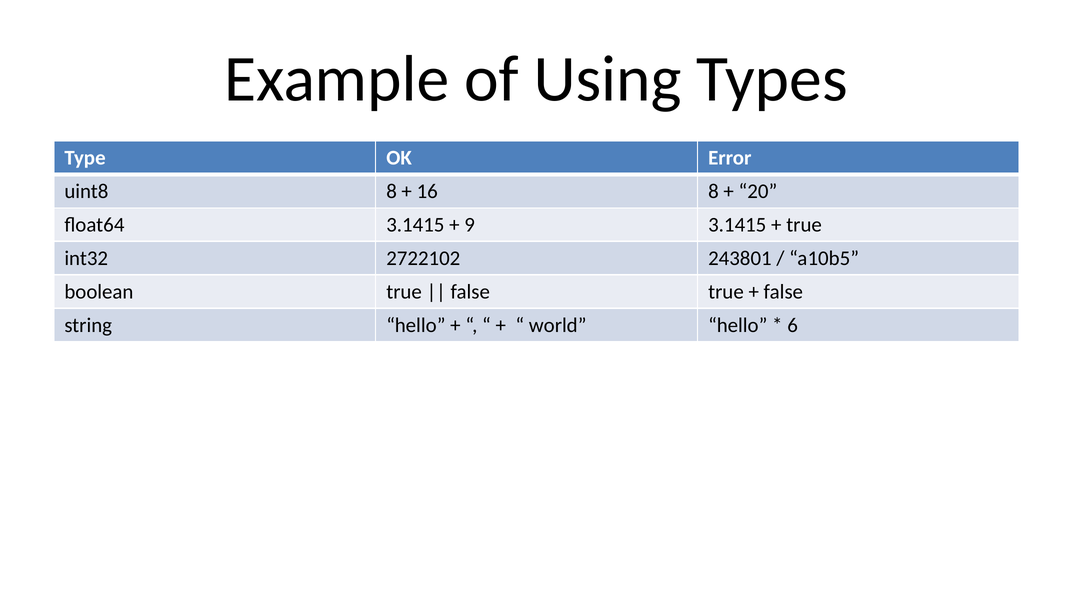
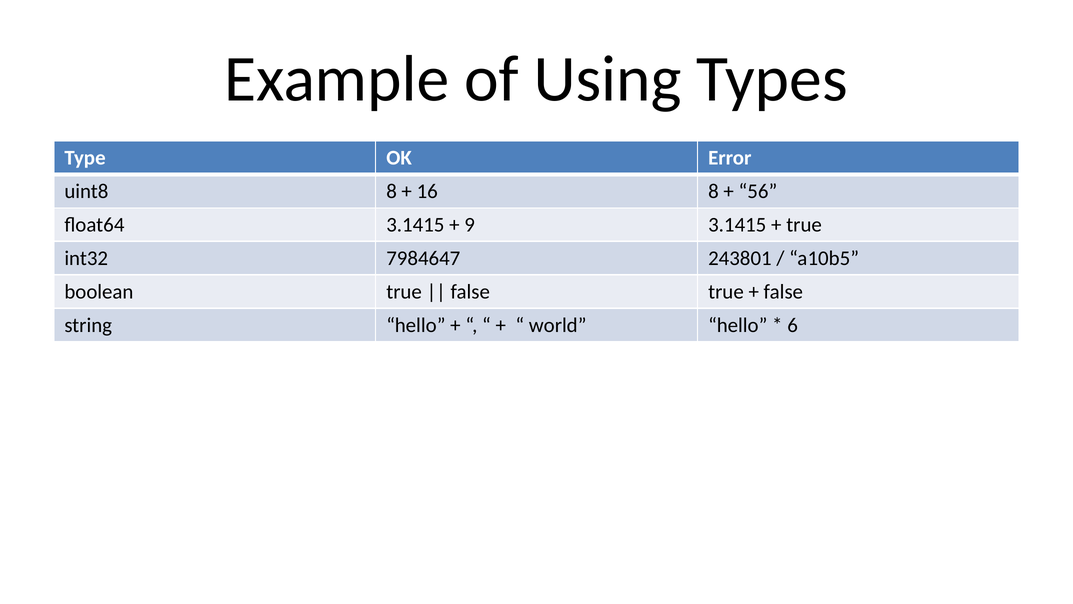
20: 20 -> 56 (758, 191)
2722102: 2722102 -> 7984647 (423, 258)
